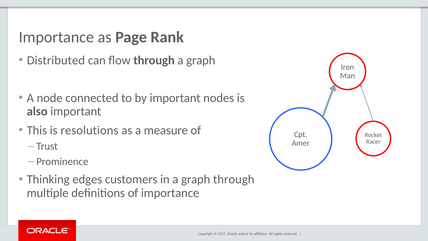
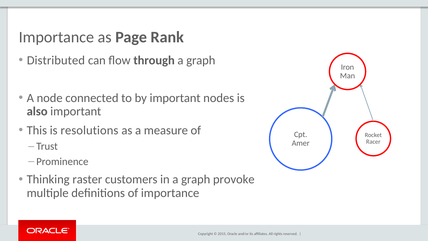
edges: edges -> raster (87, 179)
graph through: through -> provoke (234, 179)
